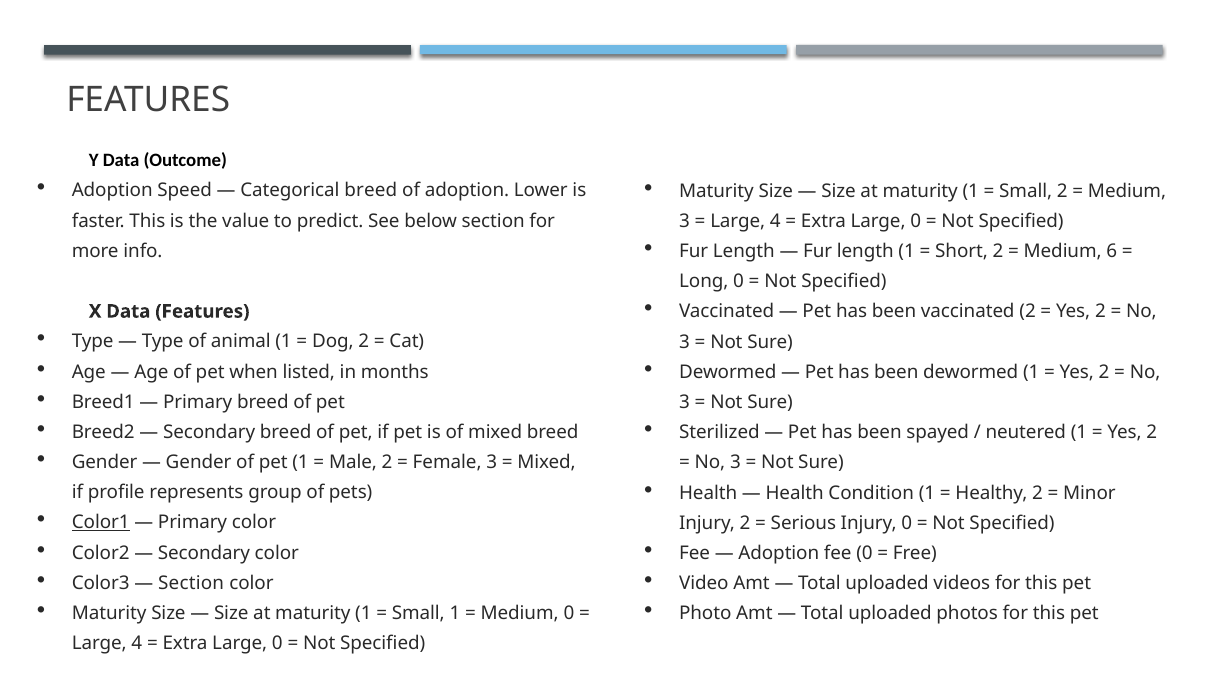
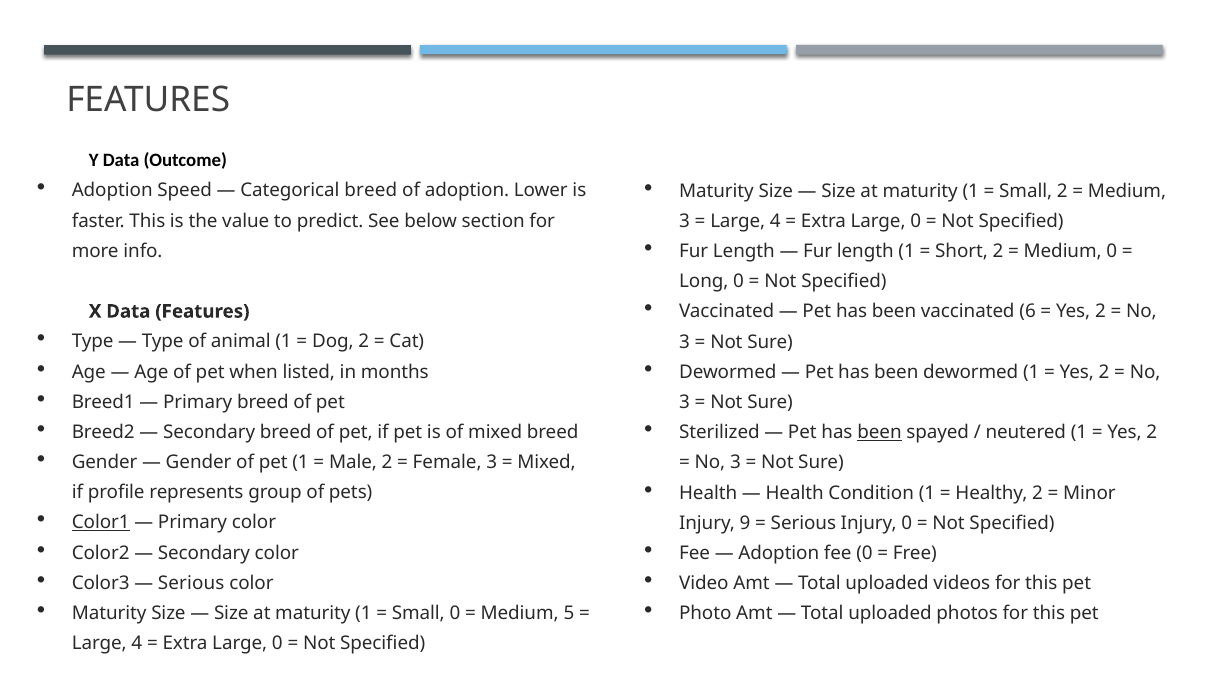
Medium 6: 6 -> 0 (1112, 251)
vaccinated 2: 2 -> 6 (1028, 312)
been underline: none -> present (880, 432)
Injury 2: 2 -> 9 (745, 523)
Section: Section -> Serious (191, 583)
Small 1: 1 -> 0 (455, 613)
Medium 0: 0 -> 5 (569, 613)
